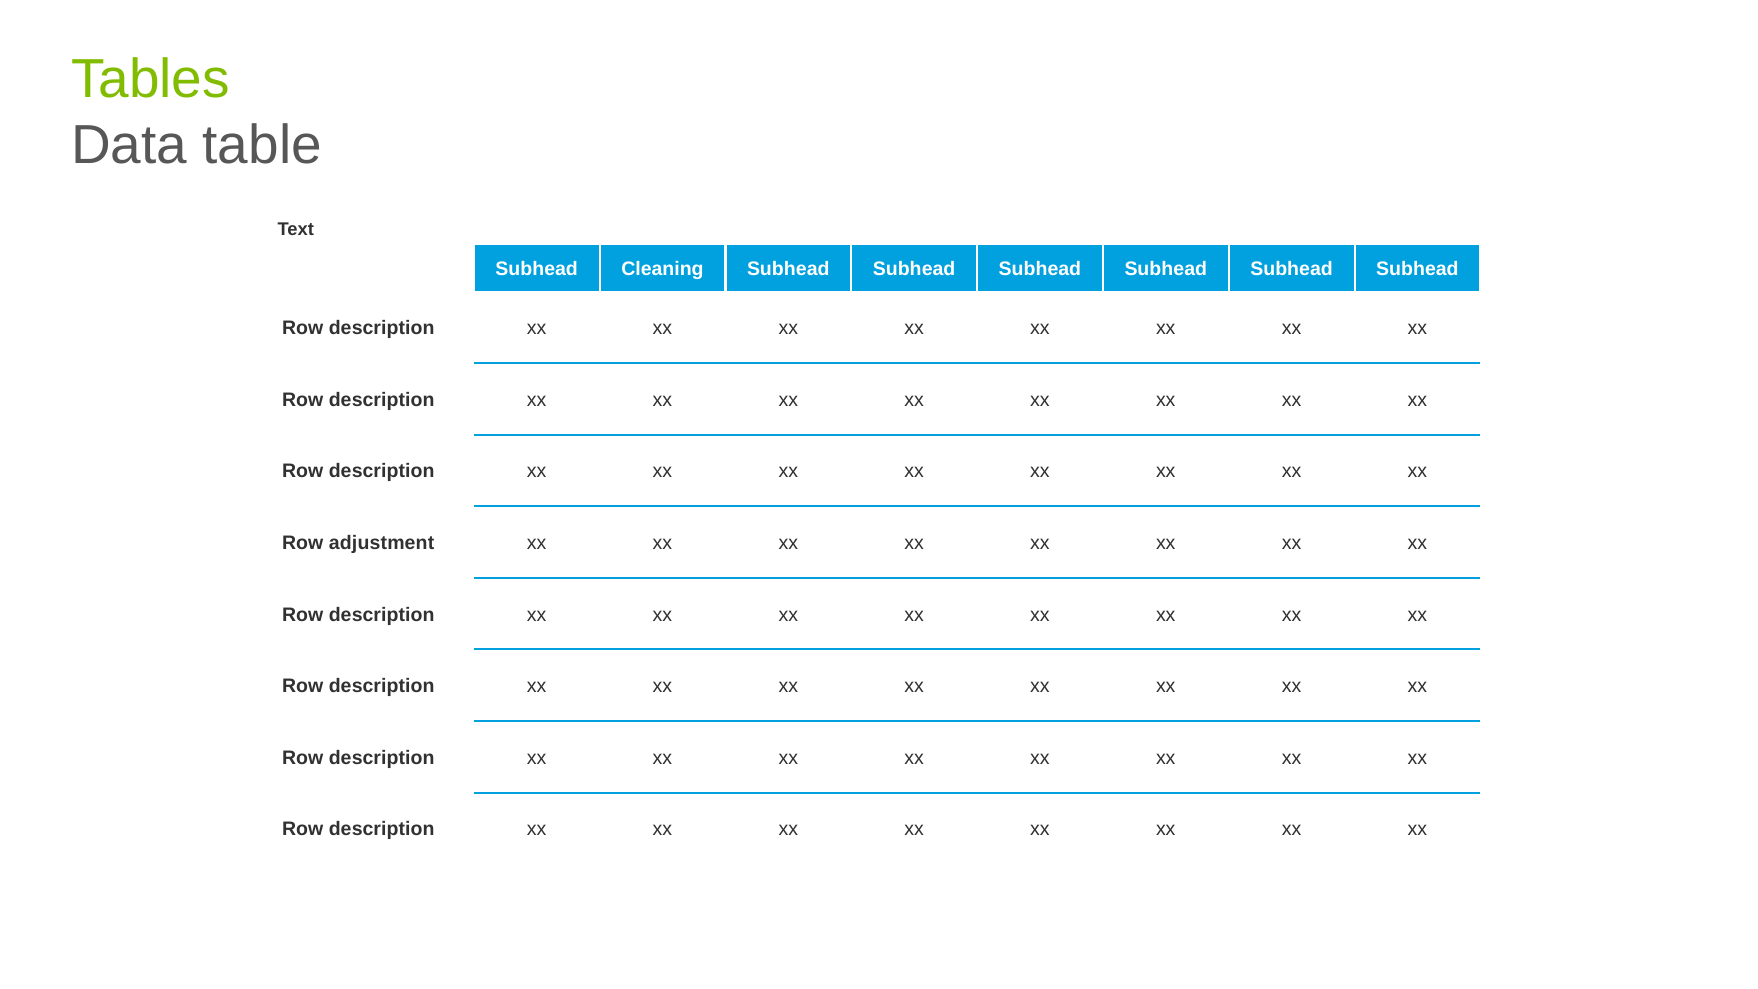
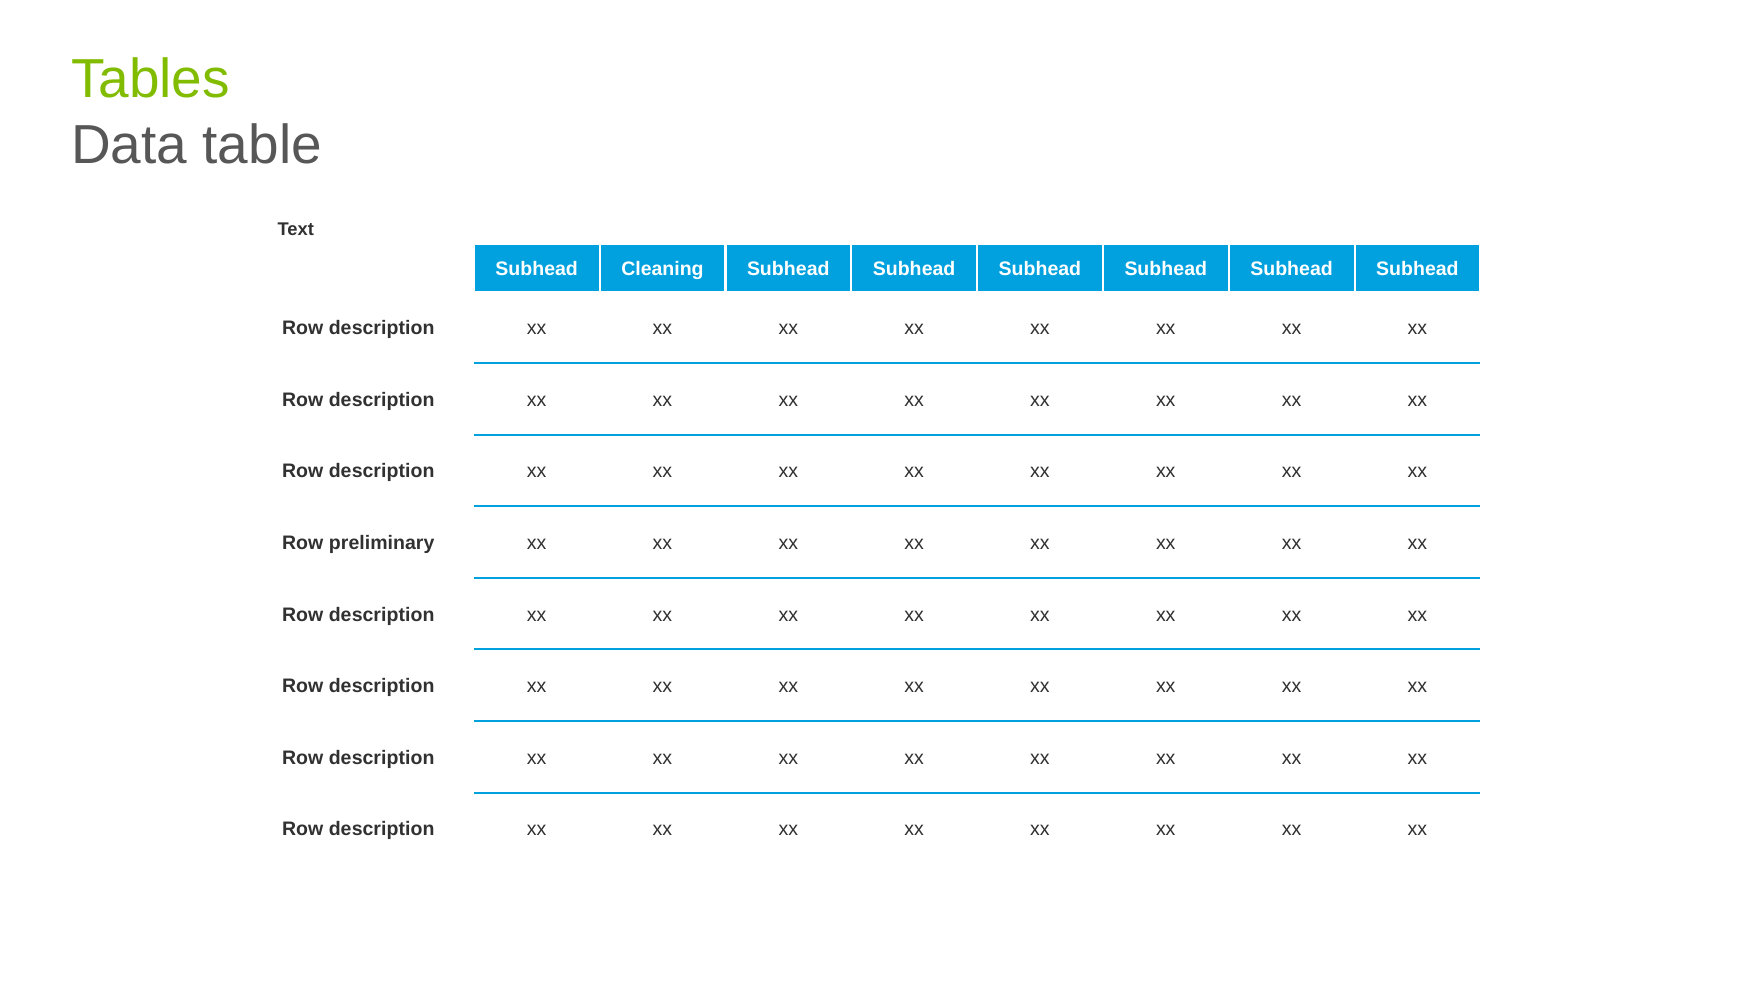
adjustment: adjustment -> preliminary (382, 543)
